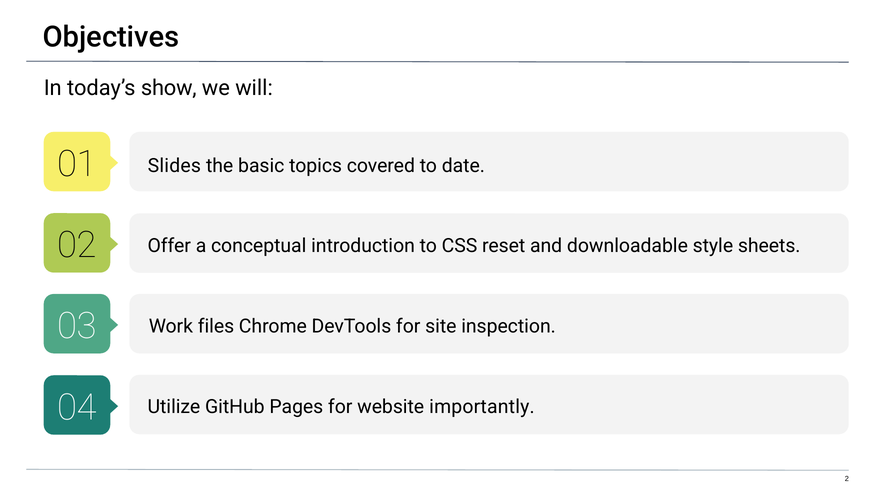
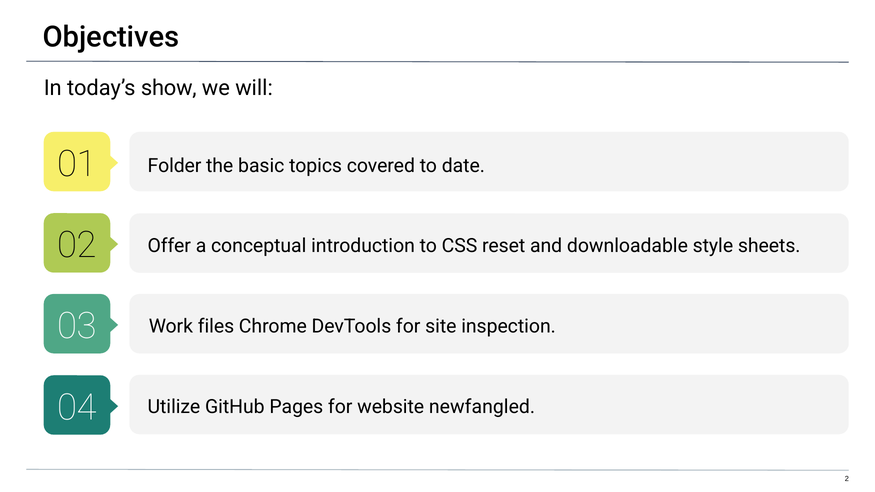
Slides: Slides -> Folder (174, 166)
importantly: importantly -> newfangled (482, 407)
